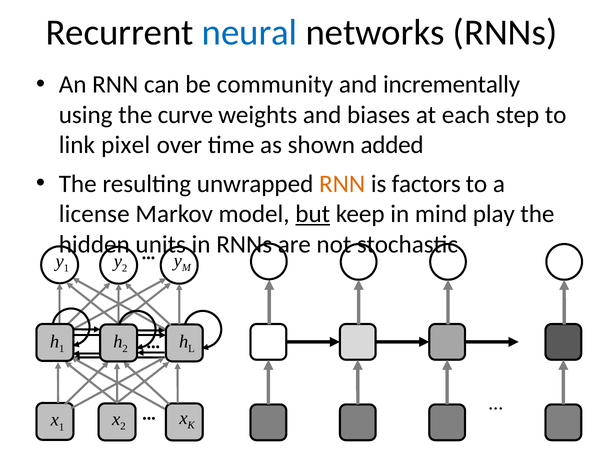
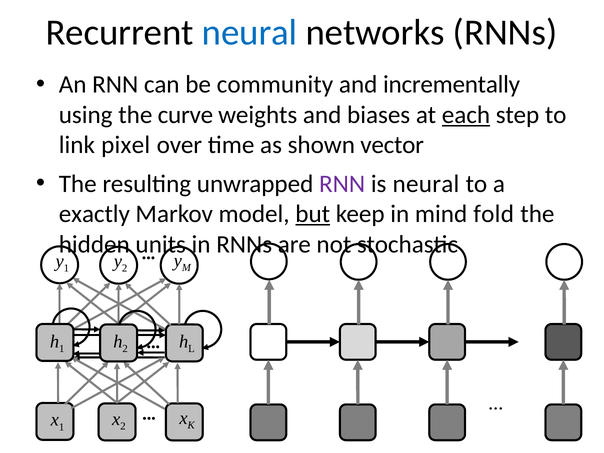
each underline: none -> present (466, 115)
added: added -> vector (392, 145)
RNN colour: orange -> purple (342, 184)
is factors: factors -> neural (426, 184)
license: license -> exactly (94, 214)
play: play -> fold (494, 214)
